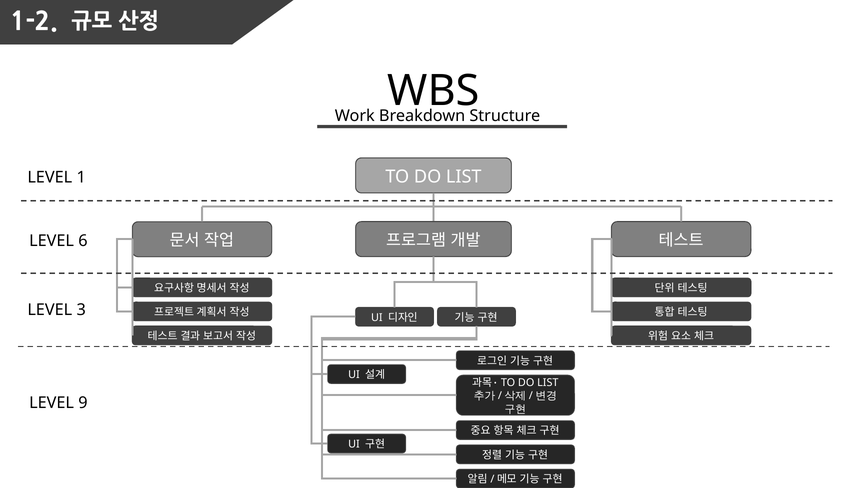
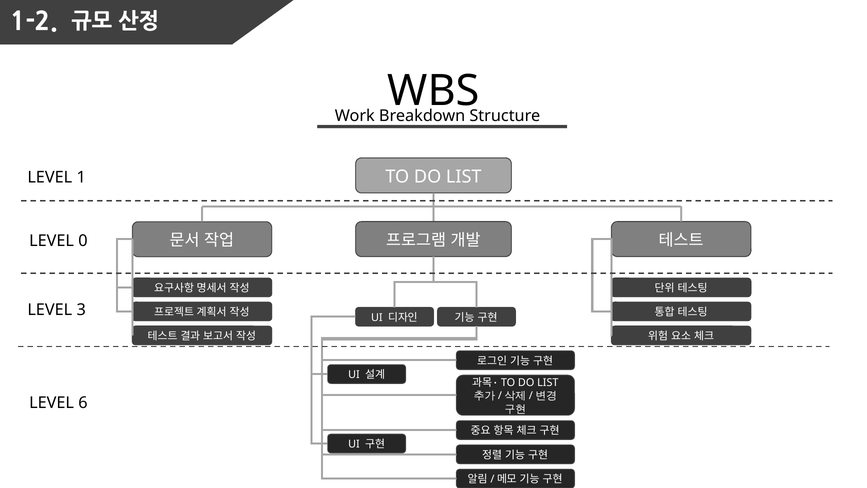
6: 6 -> 0 (83, 241)
9: 9 -> 6 (83, 403)
